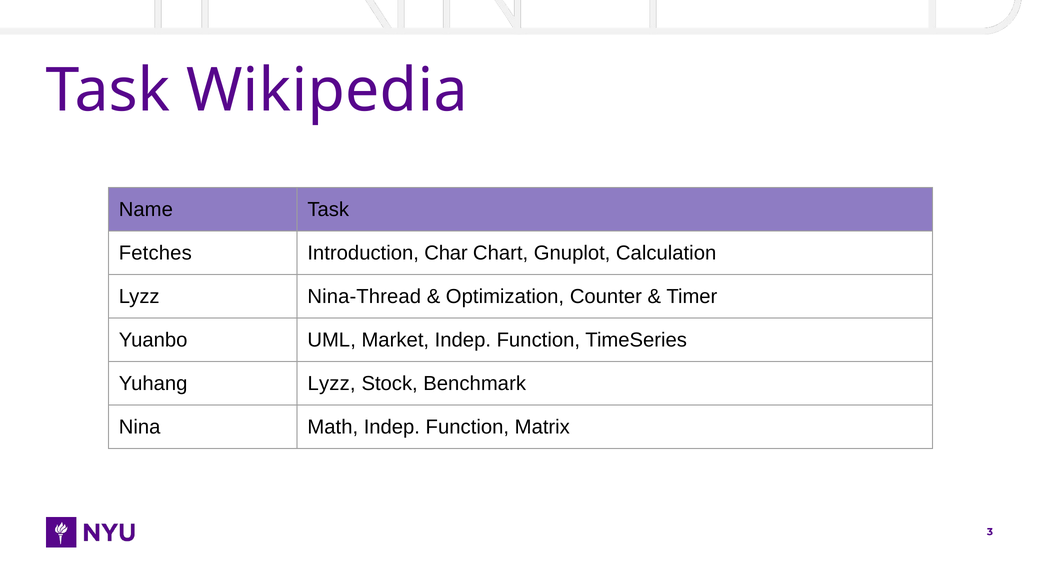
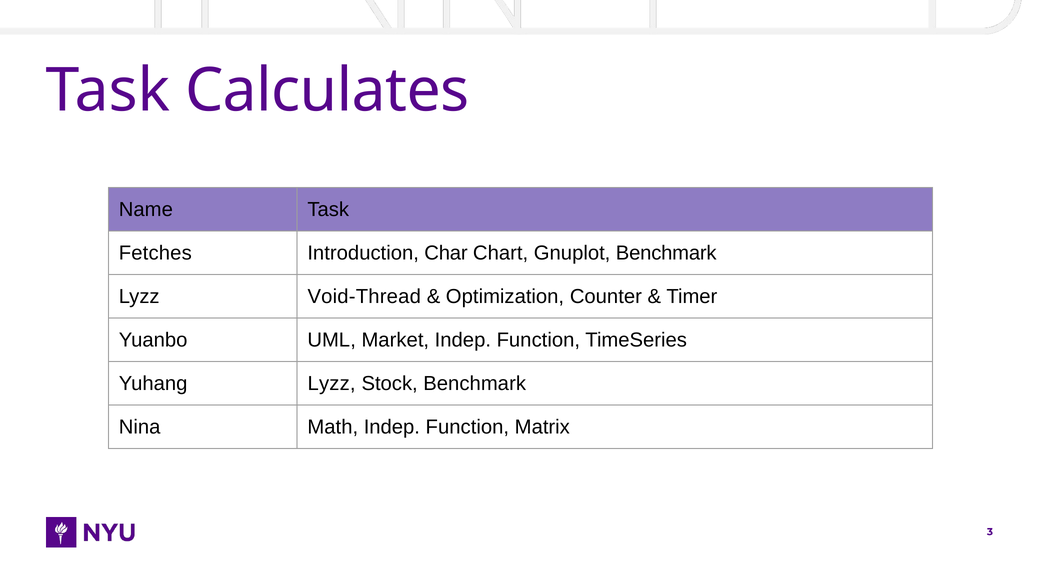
Wikipedia: Wikipedia -> Calculates (327, 91)
Gnuplot Calculation: Calculation -> Benchmark (666, 253)
Nina-Thread: Nina-Thread -> Void-Thread (364, 296)
